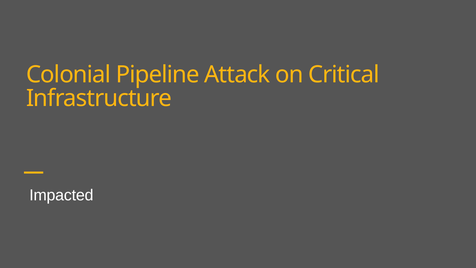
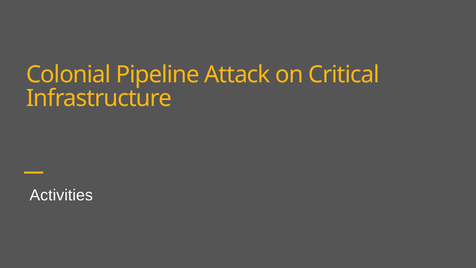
Impacted: Impacted -> Activities (61, 195)
